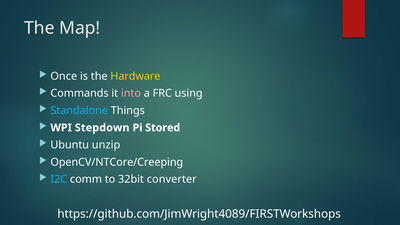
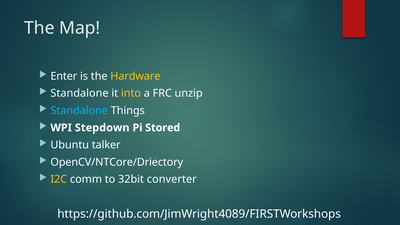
Once: Once -> Enter (64, 76)
Commands: Commands -> Standalone (80, 93)
into colour: pink -> yellow (131, 93)
using: using -> unzip (189, 93)
unzip: unzip -> talker (106, 145)
OpenCV/NTCore/Creeping: OpenCV/NTCore/Creeping -> OpenCV/NTCore/Driectory (117, 162)
I2C colour: light blue -> yellow (59, 179)
